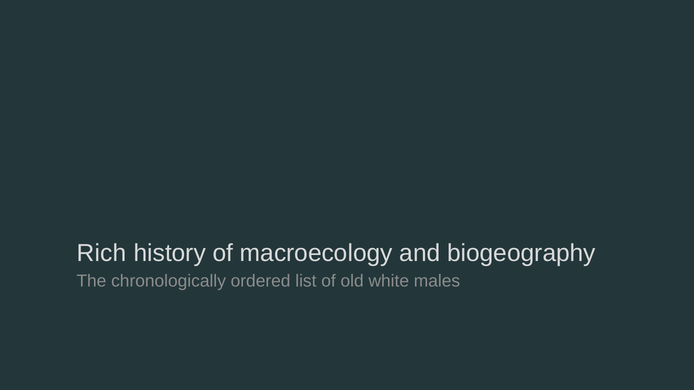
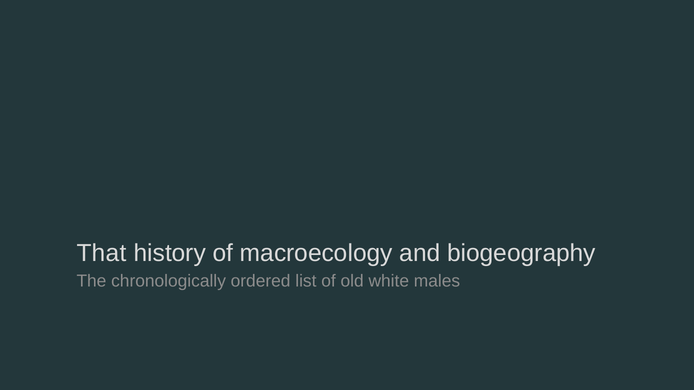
Rich: Rich -> That (102, 254)
